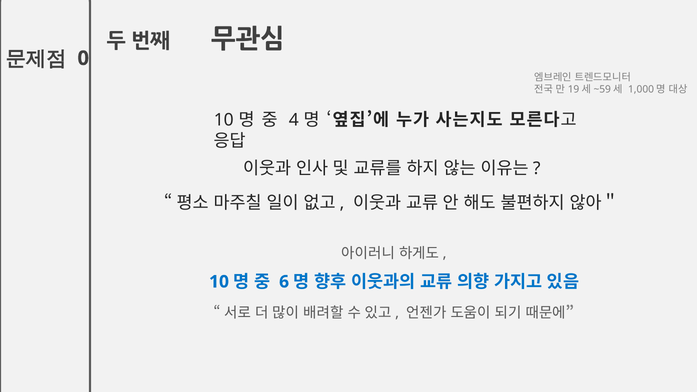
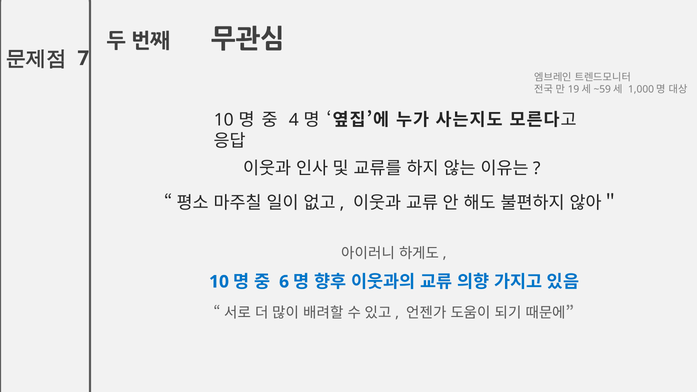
0: 0 -> 7 (83, 58)
